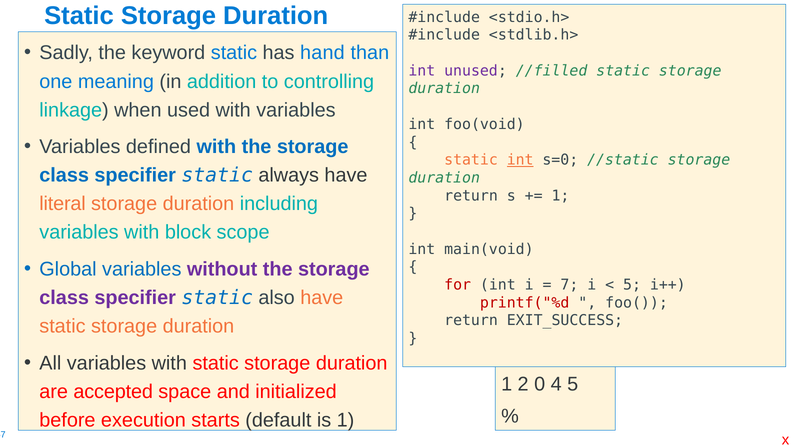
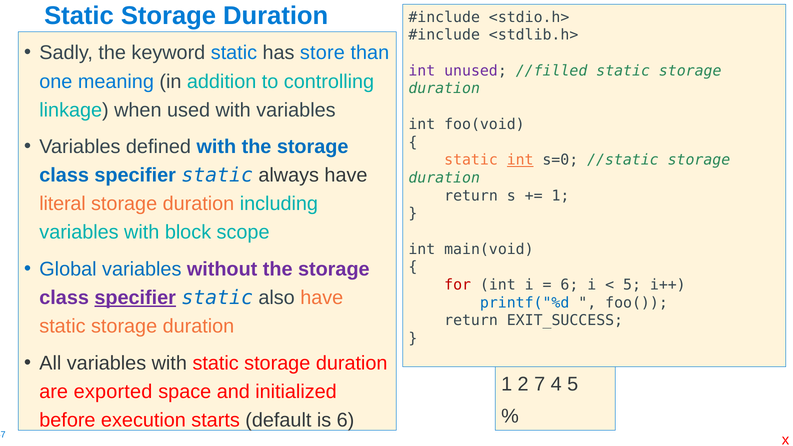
hand: hand -> store (322, 53)
7: 7 -> 6 (569, 285)
specifier underline: none -> present (135, 298)
printf("%d colour: red -> blue (525, 303)
0: 0 -> 7 (540, 384)
accepted: accepted -> exported (113, 392)
is 1: 1 -> 6 (346, 420)
